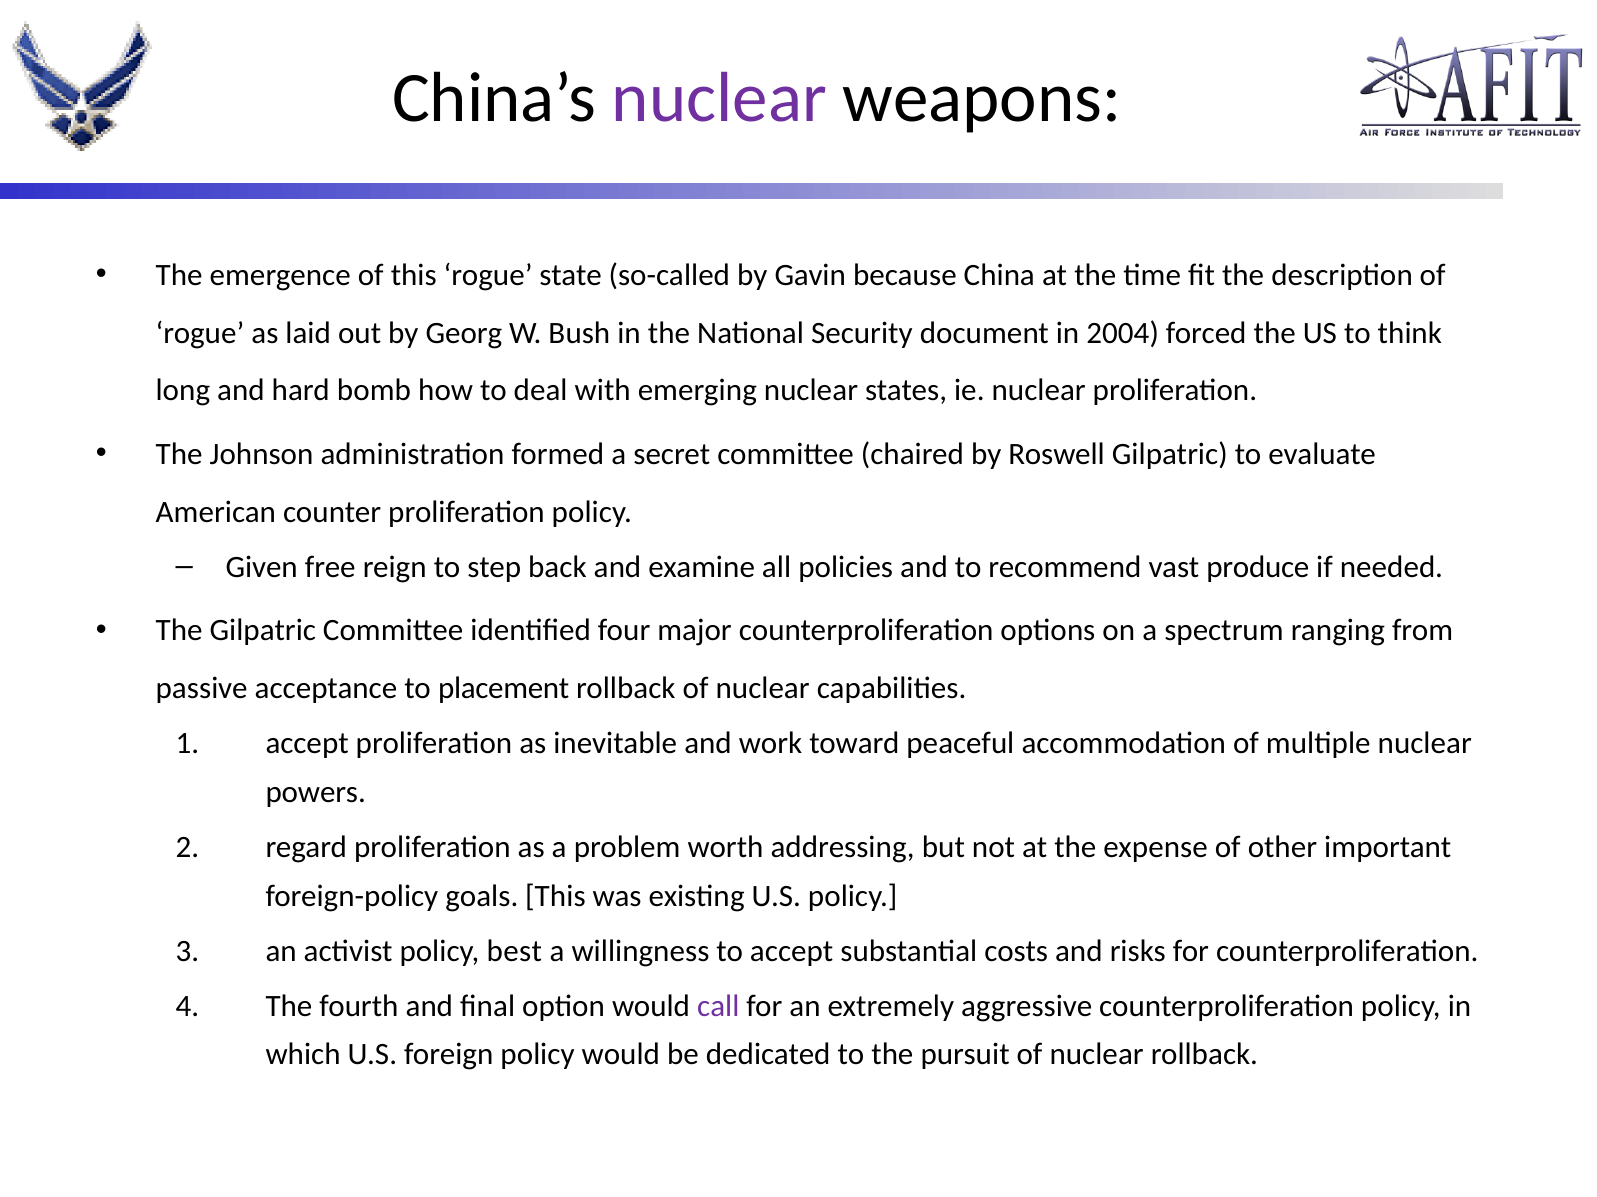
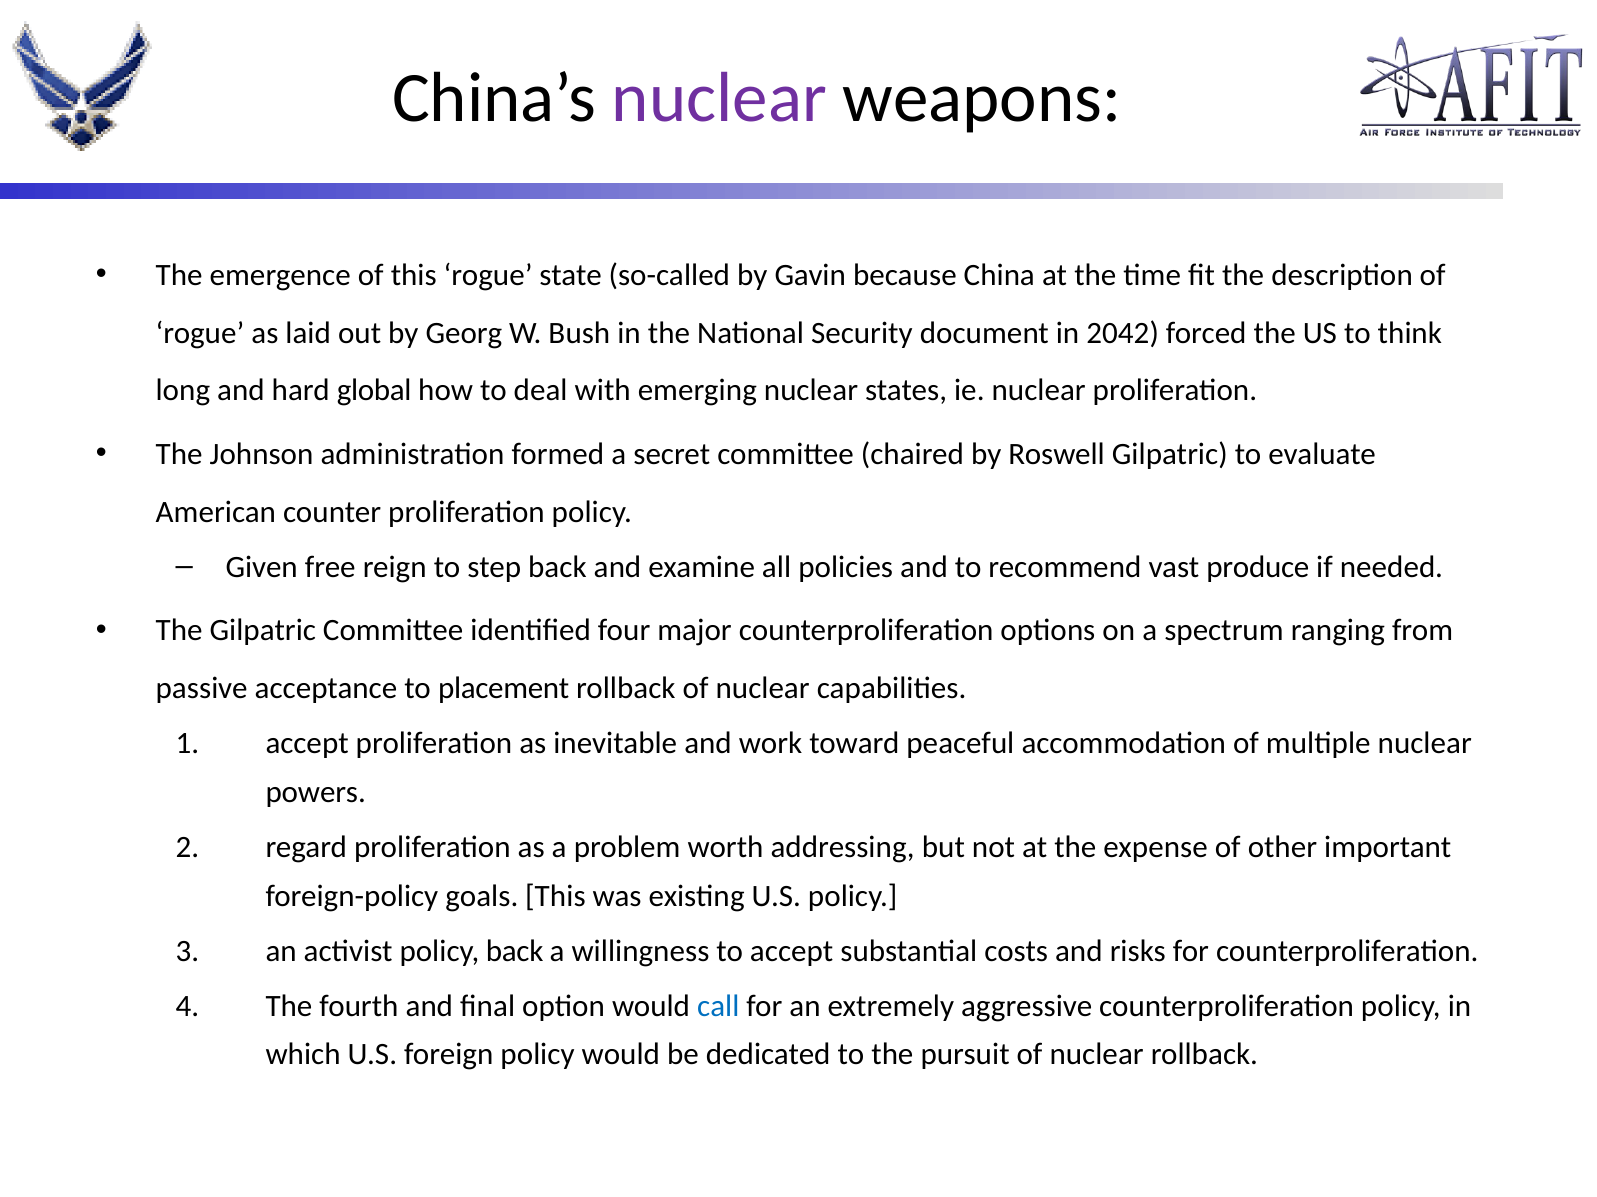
2004: 2004 -> 2042 (1123, 333)
bomb: bomb -> global (374, 391)
policy best: best -> back (515, 951)
call colour: purple -> blue (718, 1006)
